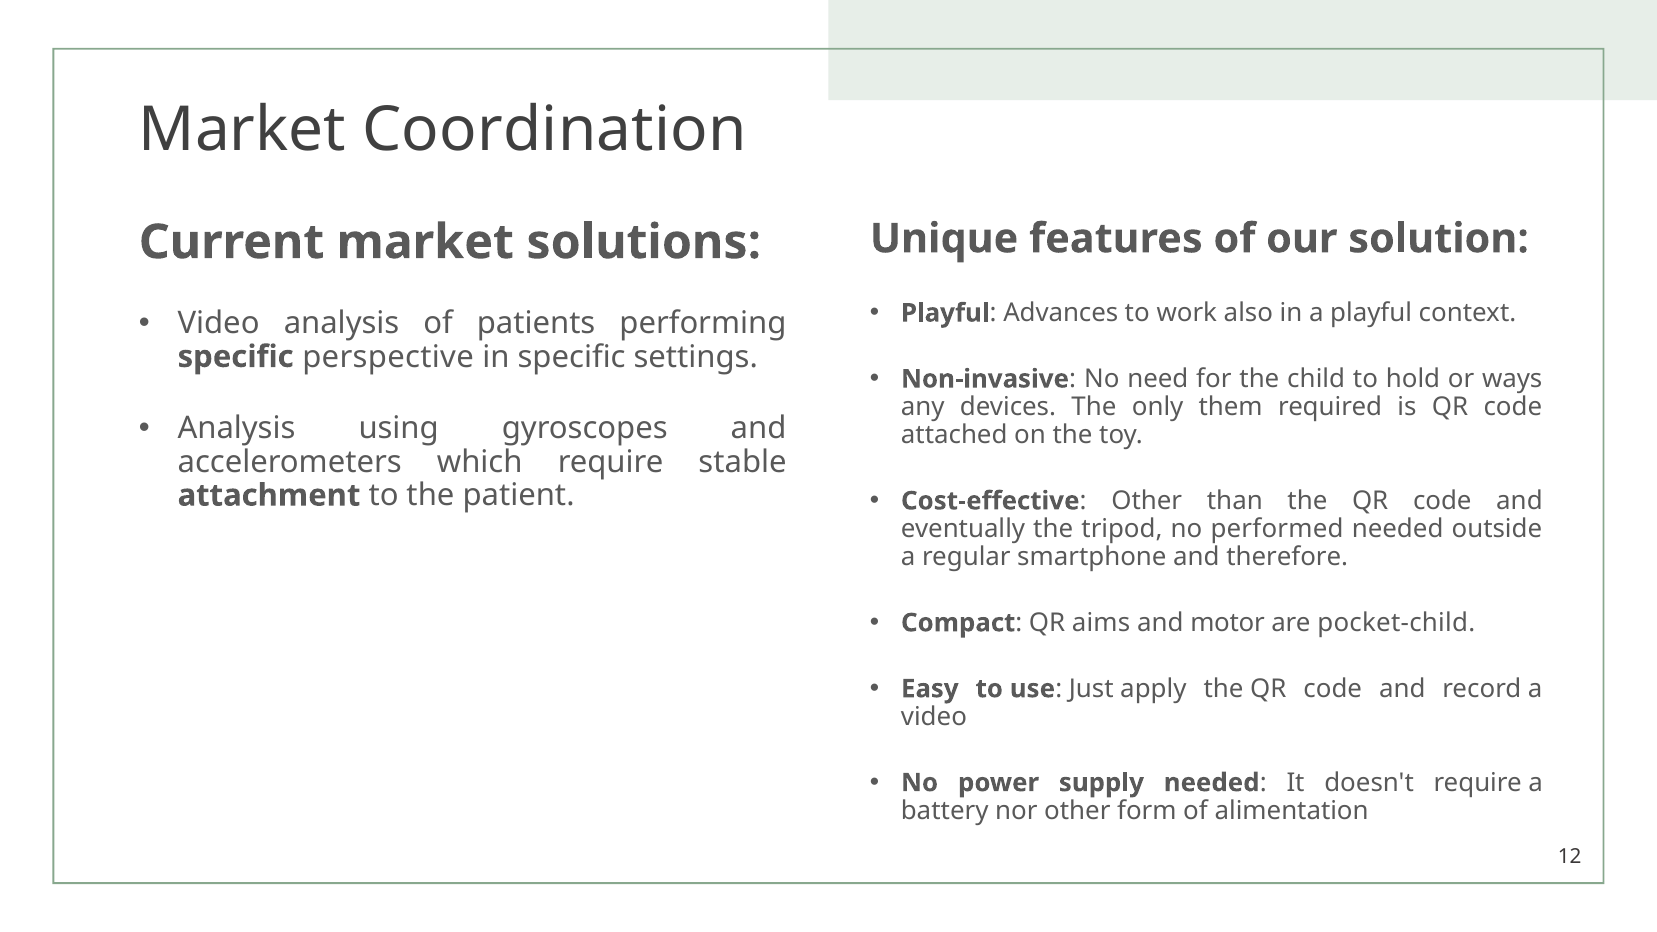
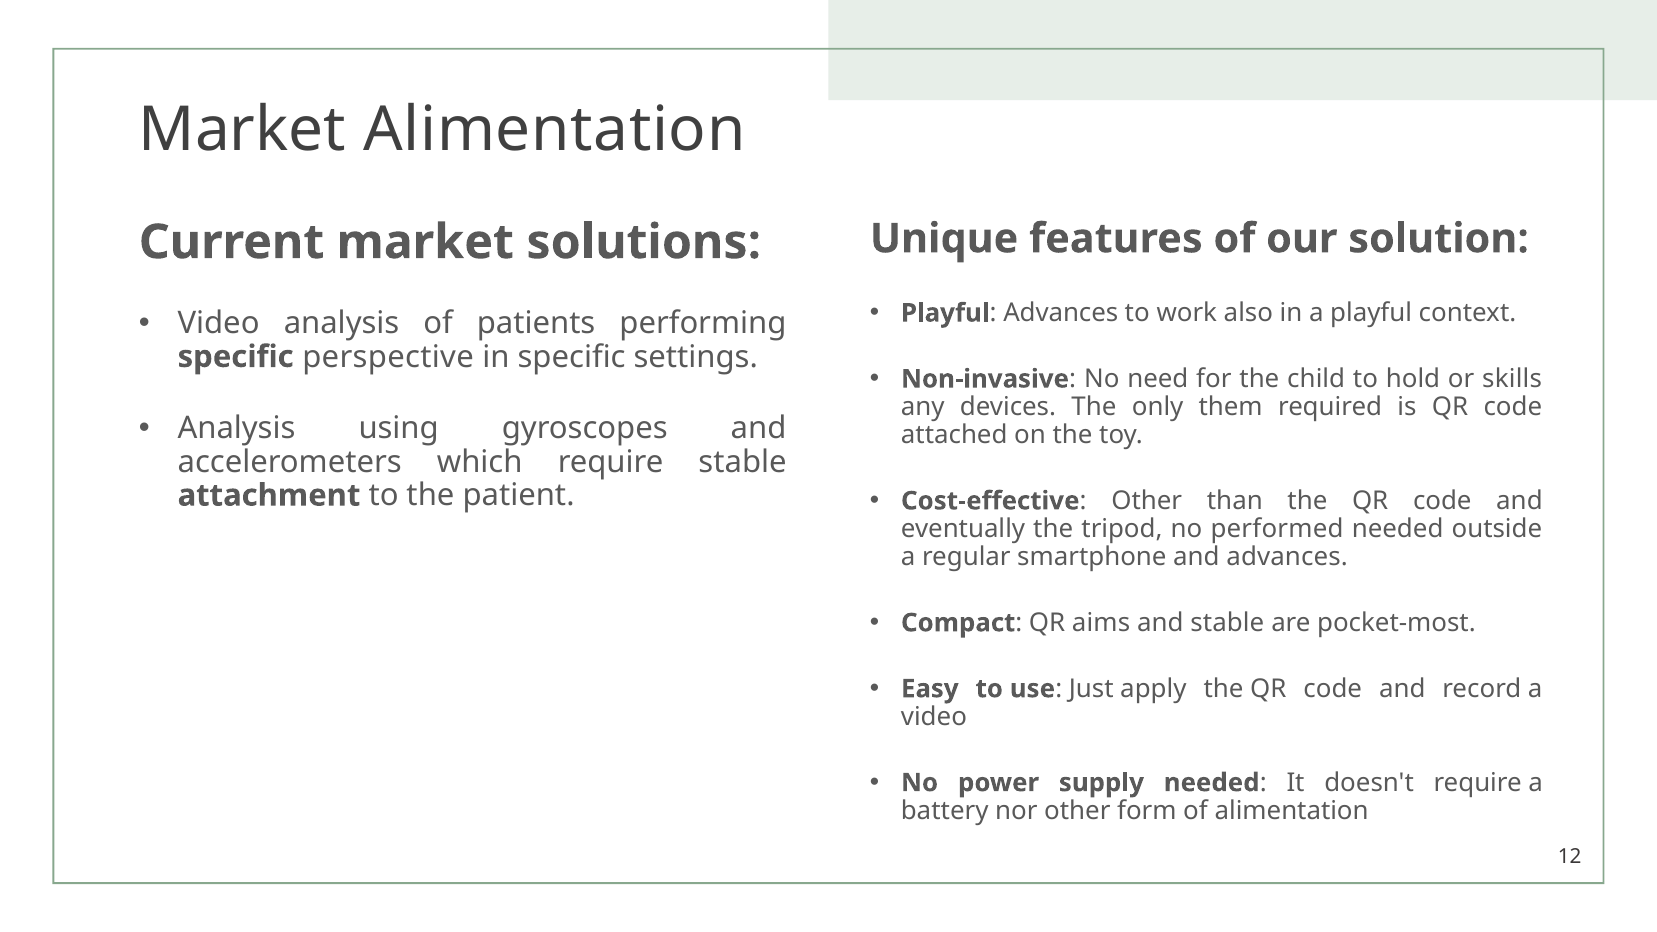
Market Coordination: Coordination -> Alimentation (555, 130)
ways: ways -> skills (1512, 379)
and therefore: therefore -> advances (1287, 557)
and motor: motor -> stable (1227, 623)
pocket-child: pocket-child -> pocket-most (1396, 623)
